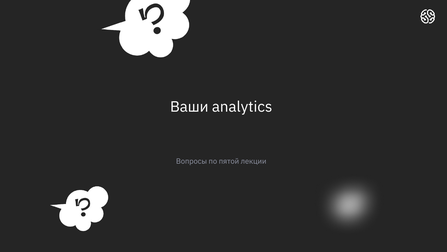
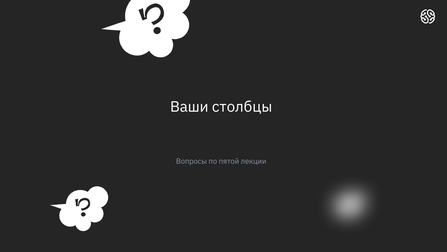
analytics: analytics -> столбцы (242, 107)
